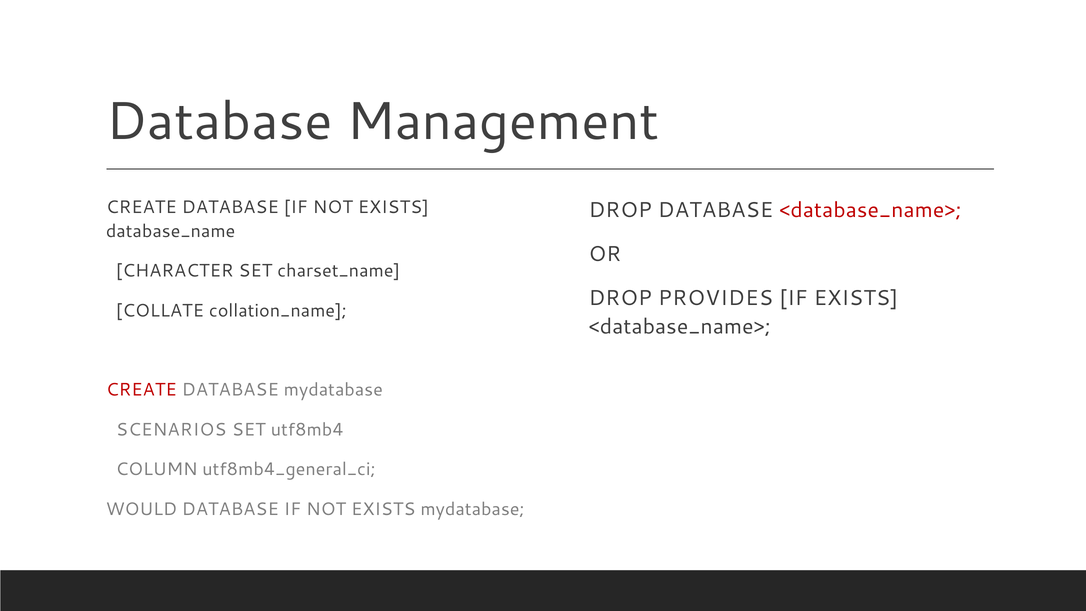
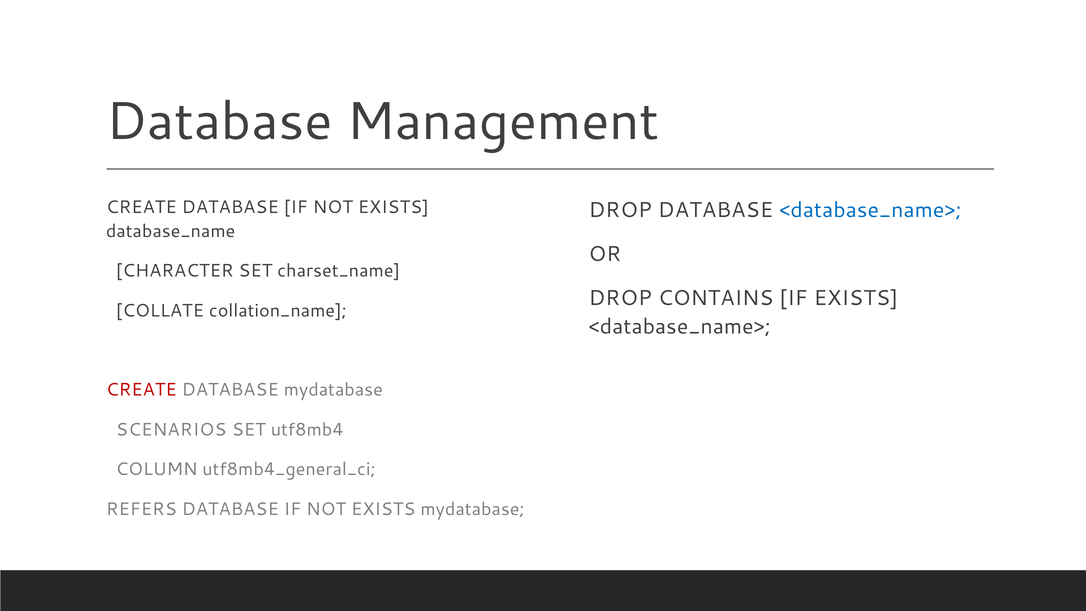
<database_name> colour: red -> blue (870, 210)
PROVIDES: PROVIDES -> CONTAINS (716, 298)
WOULD: WOULD -> REFERS (141, 509)
